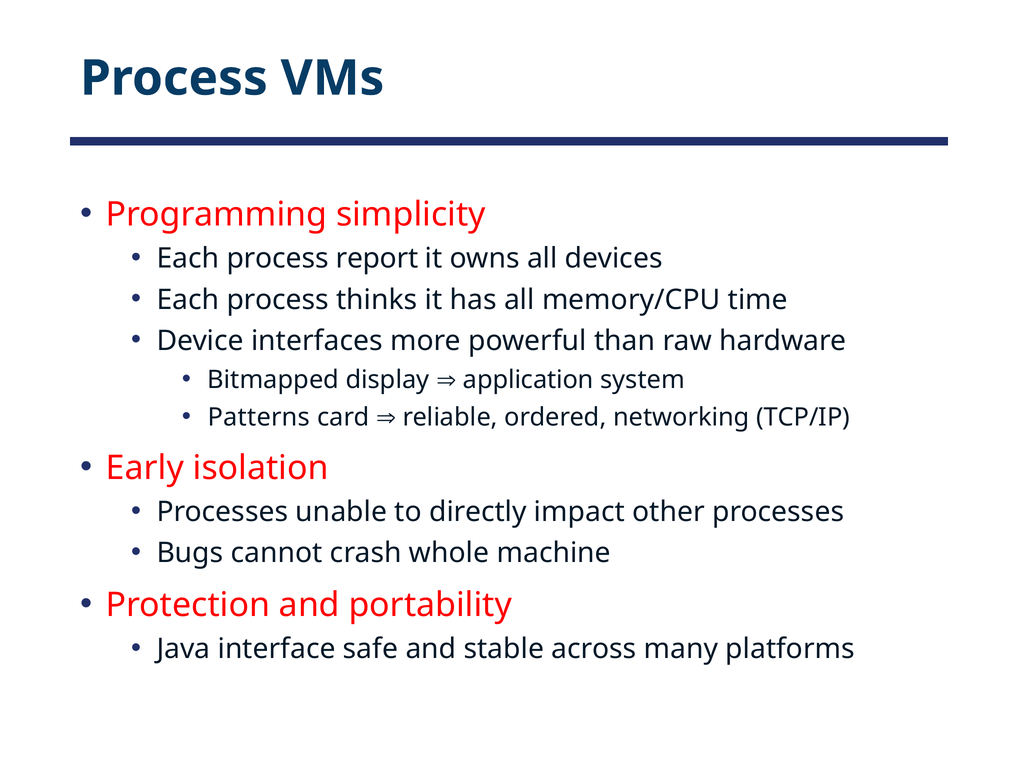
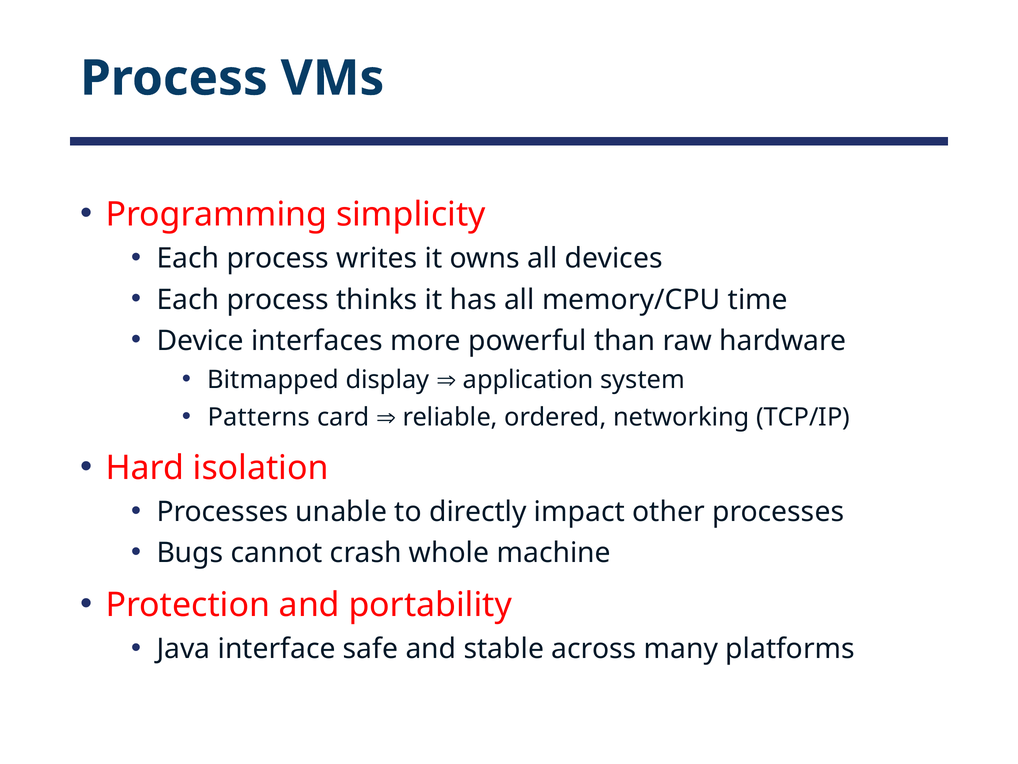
report: report -> writes (377, 258)
Early: Early -> Hard (145, 468)
